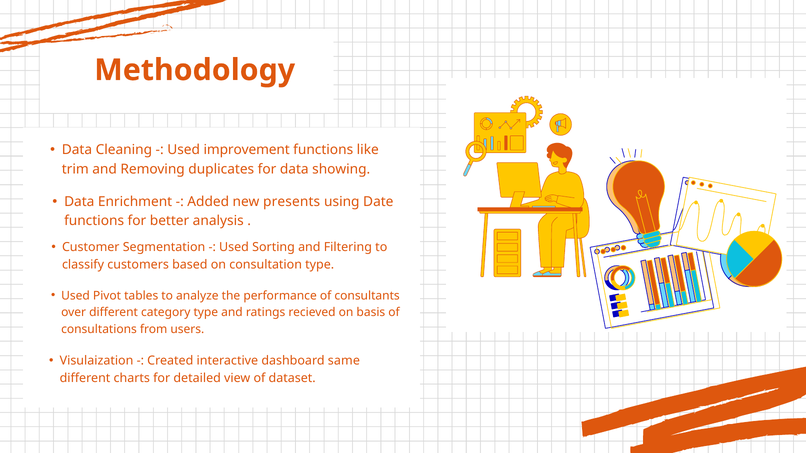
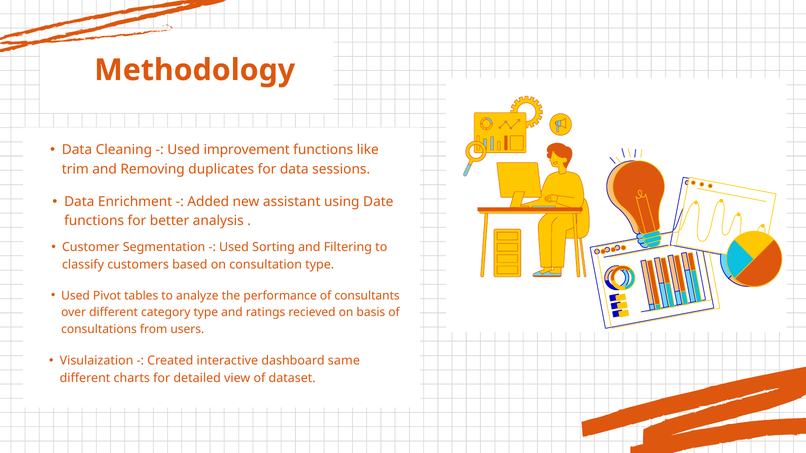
showing: showing -> sessions (341, 169)
presents: presents -> assistant (292, 202)
